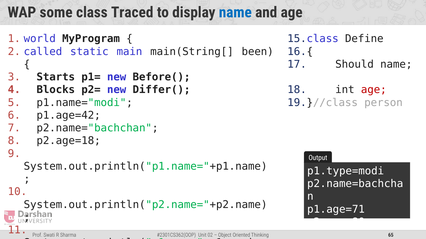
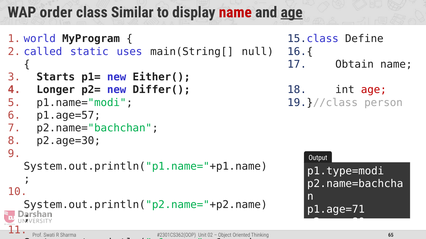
some: some -> order (56, 12)
Traced: Traced -> Similar (132, 12)
name colour: blue -> red (235, 12)
age underline: none -> present (292, 12)
main: main -> uses (129, 52)
been: been -> null (258, 52)
Should: Should -> Obtain (355, 64)
Before(: Before( -> Either( (161, 77)
Blocks: Blocks -> Longer (56, 90)
p1.age=42: p1.age=42 -> p1.age=57 (69, 116)
p2.age=18: p2.age=18 -> p2.age=30 (69, 141)
